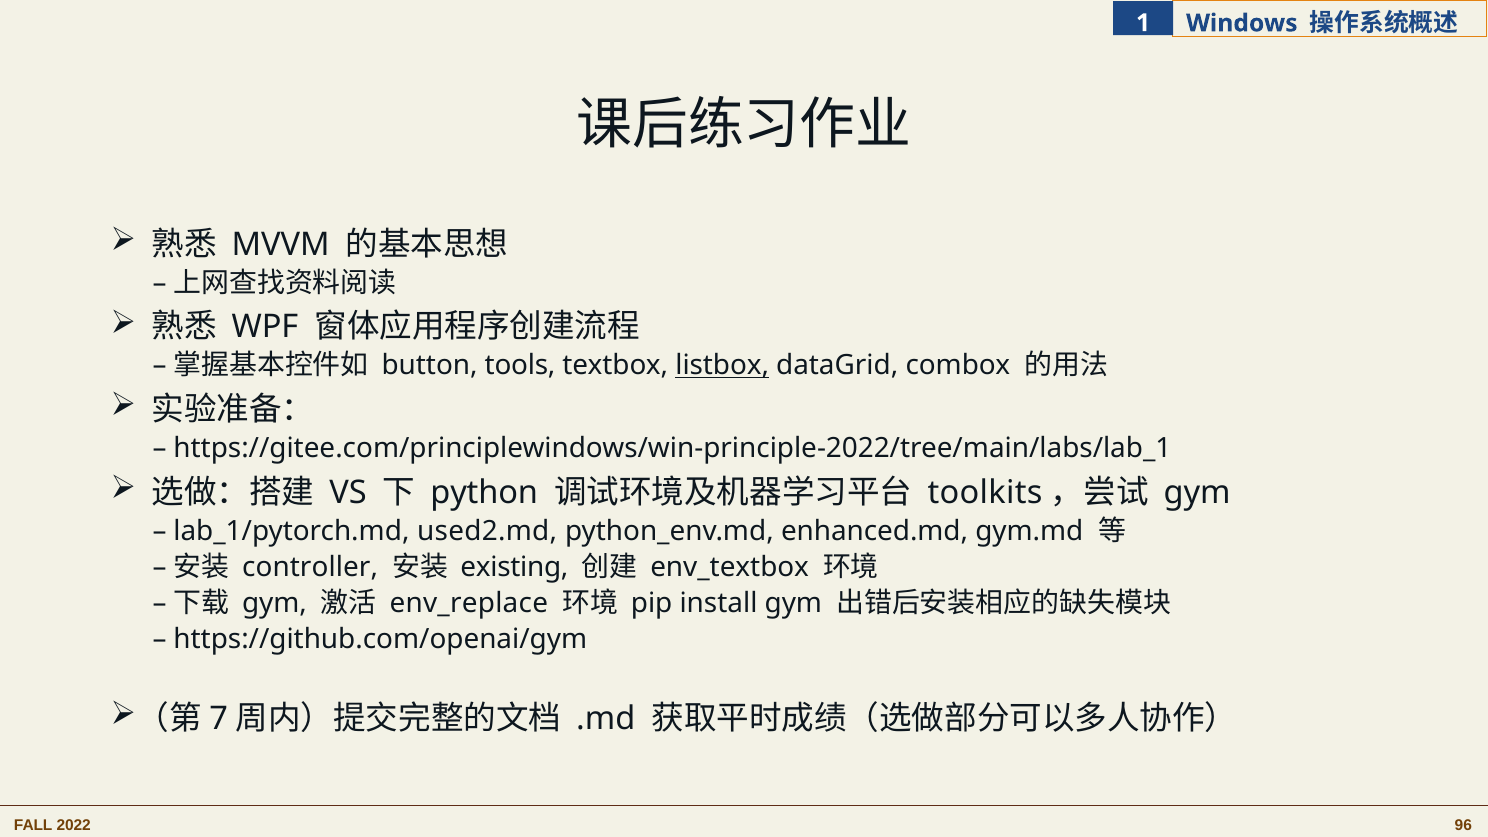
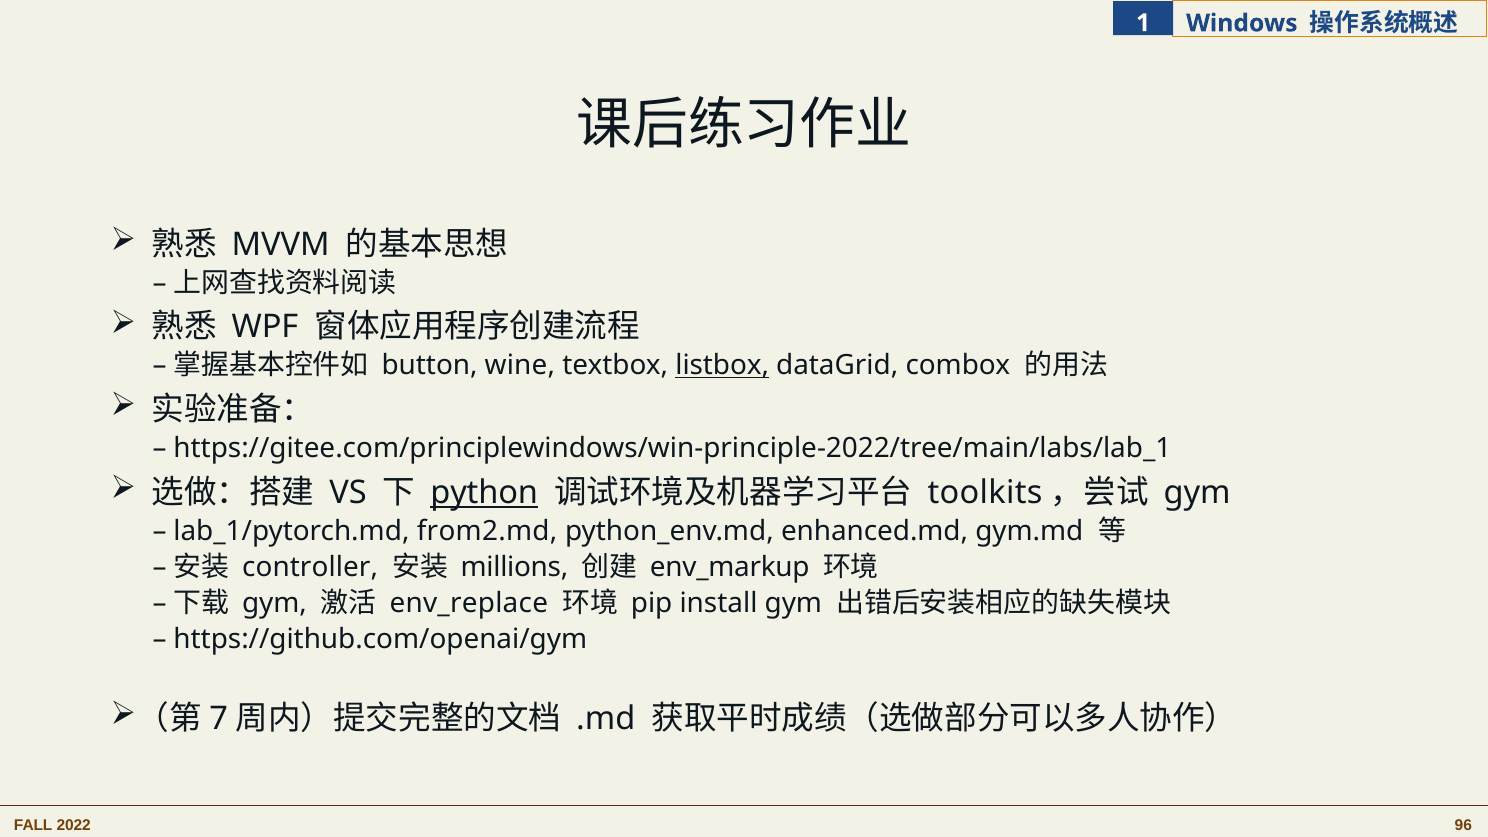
tools: tools -> wine (520, 366)
python underline: none -> present (484, 493)
used2.md: used2.md -> from2.md (487, 531)
existing: existing -> millions (514, 567)
env_textbox: env_textbox -> env_markup (730, 567)
